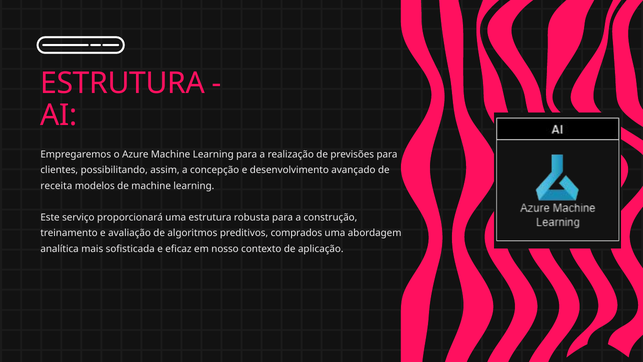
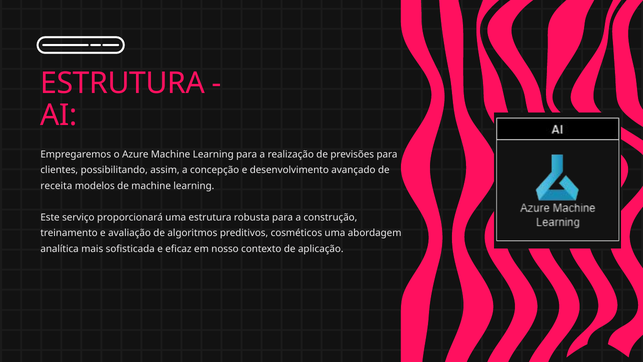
comprados: comprados -> cosméticos (296, 233)
